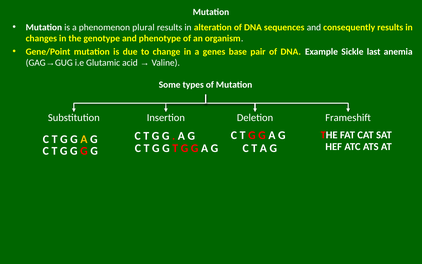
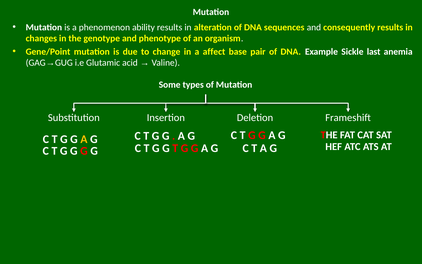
plural: plural -> ability (144, 27)
genes: genes -> affect (214, 52)
